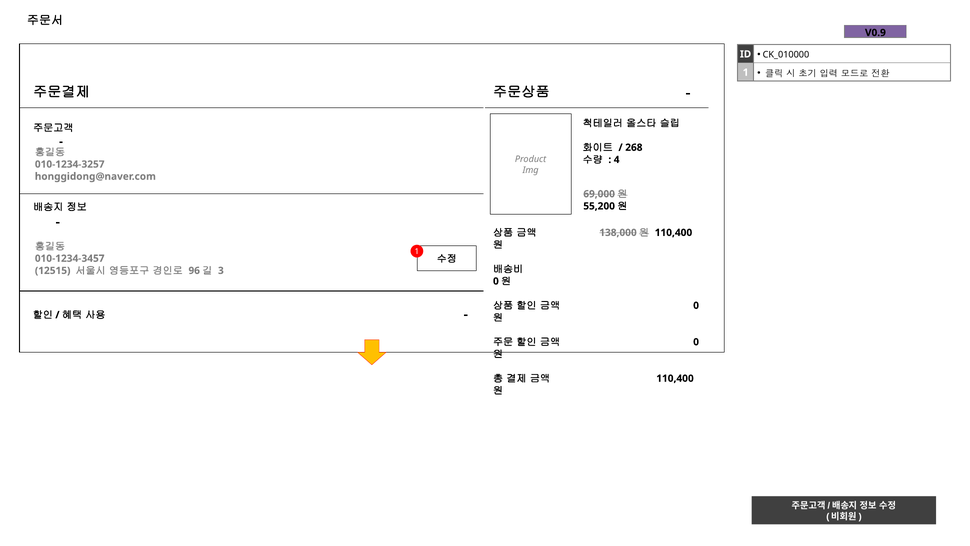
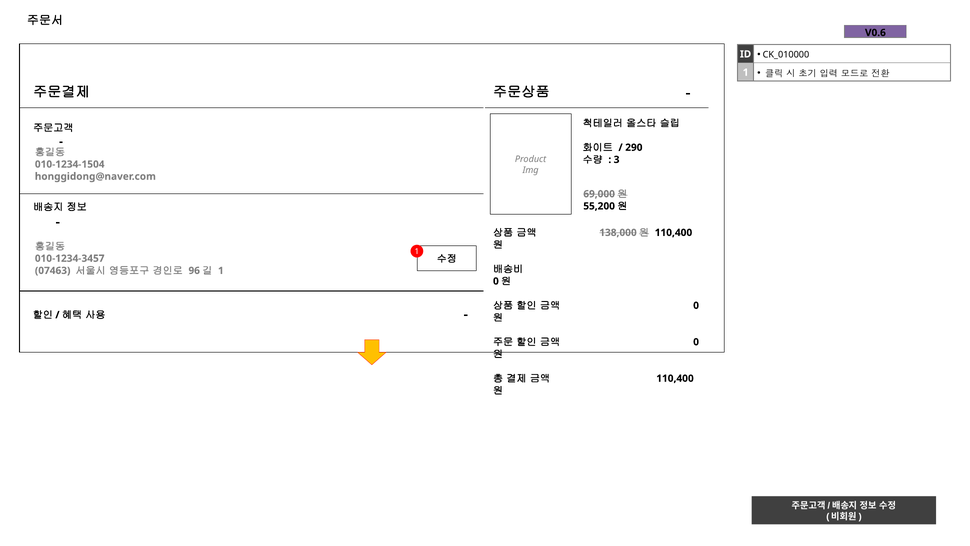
V0.9: V0.9 -> V0.6 (875, 33)
268: 268 -> 290 (634, 147)
4: 4 -> 3 (617, 160)
010-1234-3257: 010-1234-3257 -> 010-1234-1504 (70, 164)
12515: 12515 -> 07463 (53, 270)
3: 3 -> 1 (221, 270)
